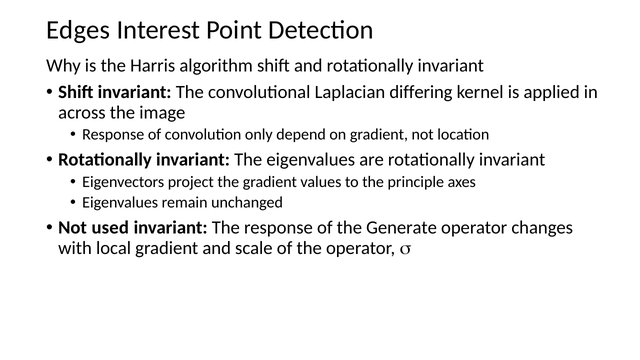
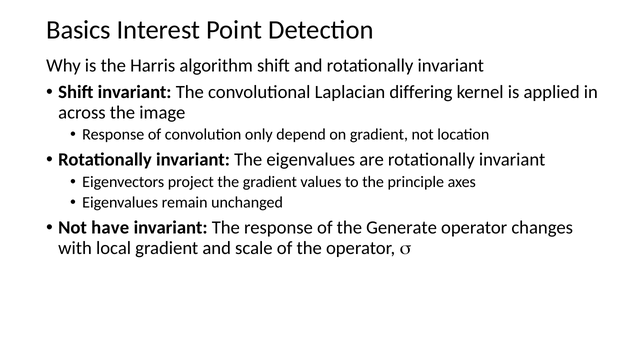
Edges: Edges -> Basics (79, 30)
used: used -> have (110, 228)
